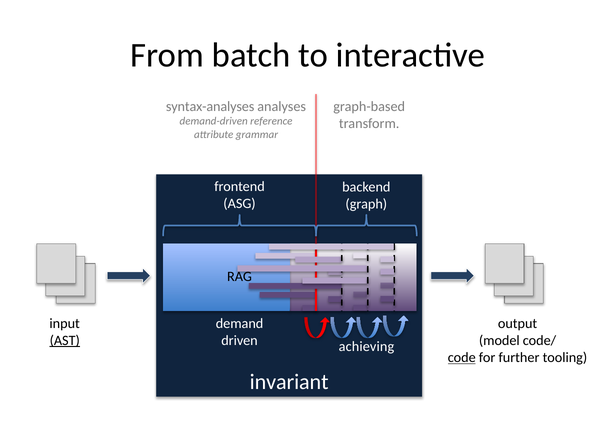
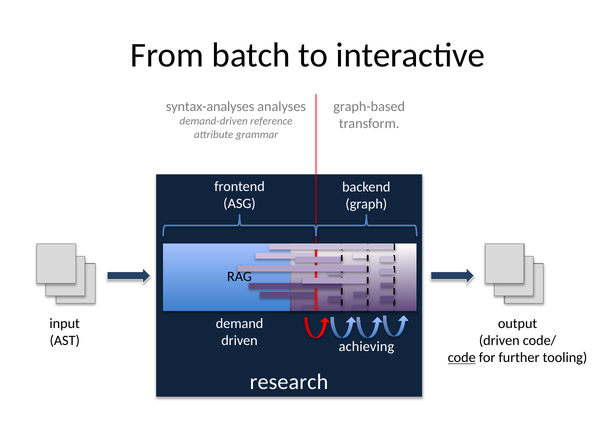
AST underline: present -> none (65, 340)
model: model -> driven (499, 340)
invariant: invariant -> research (289, 382)
